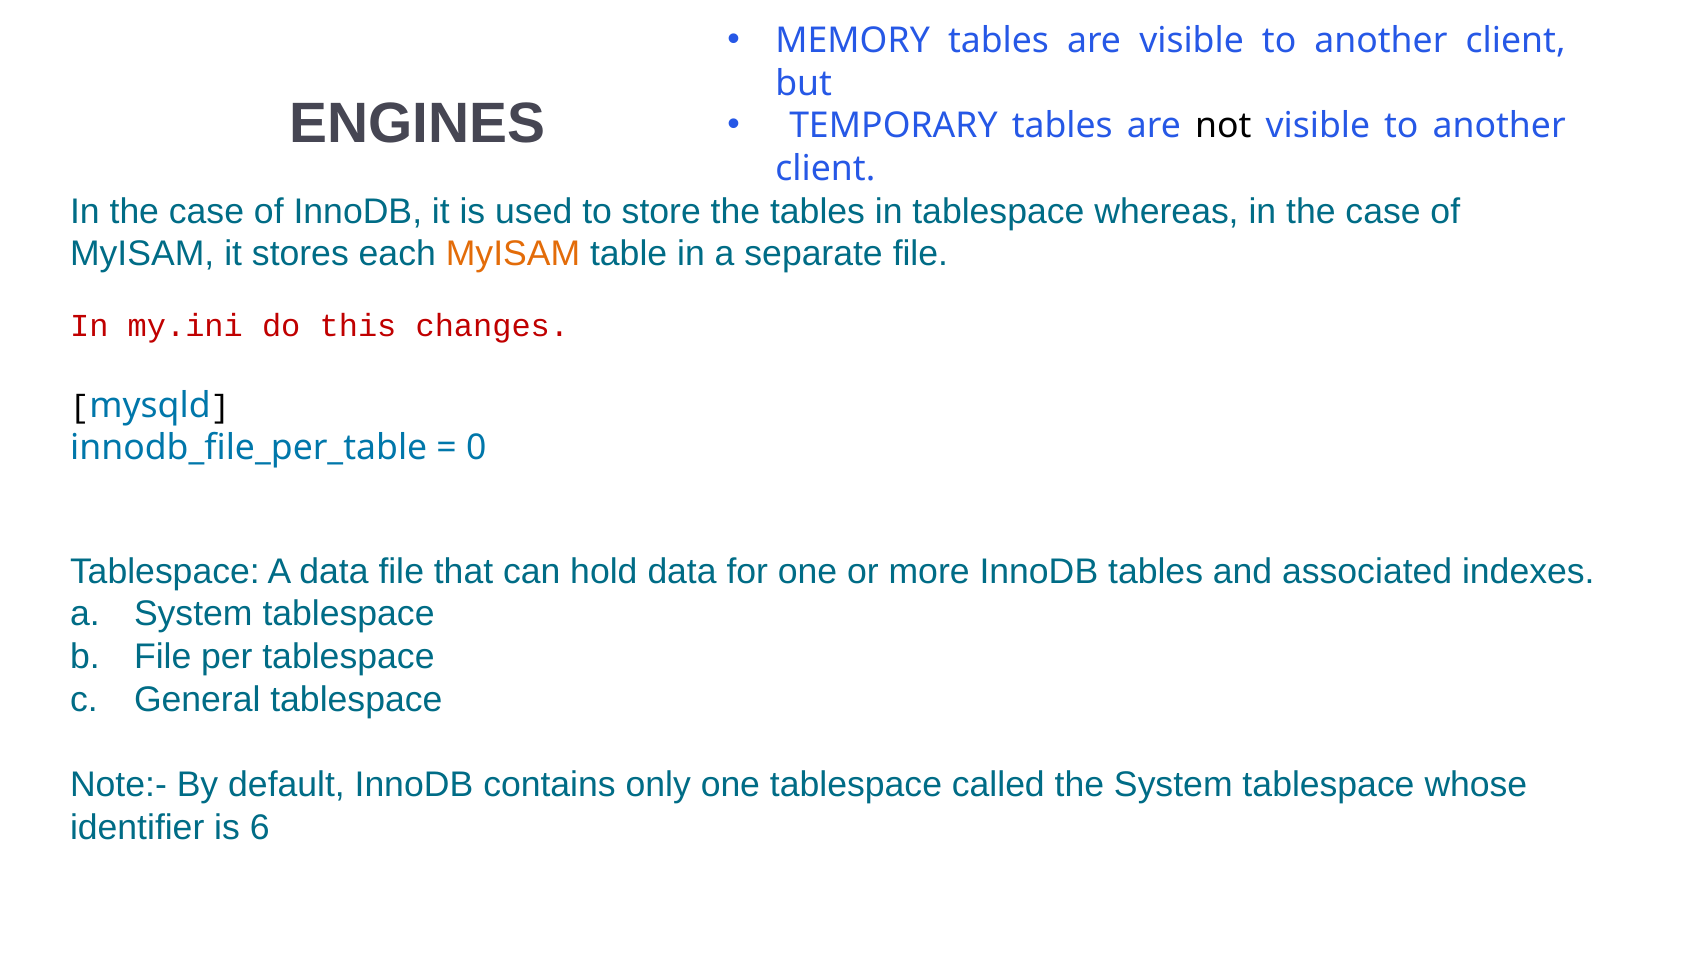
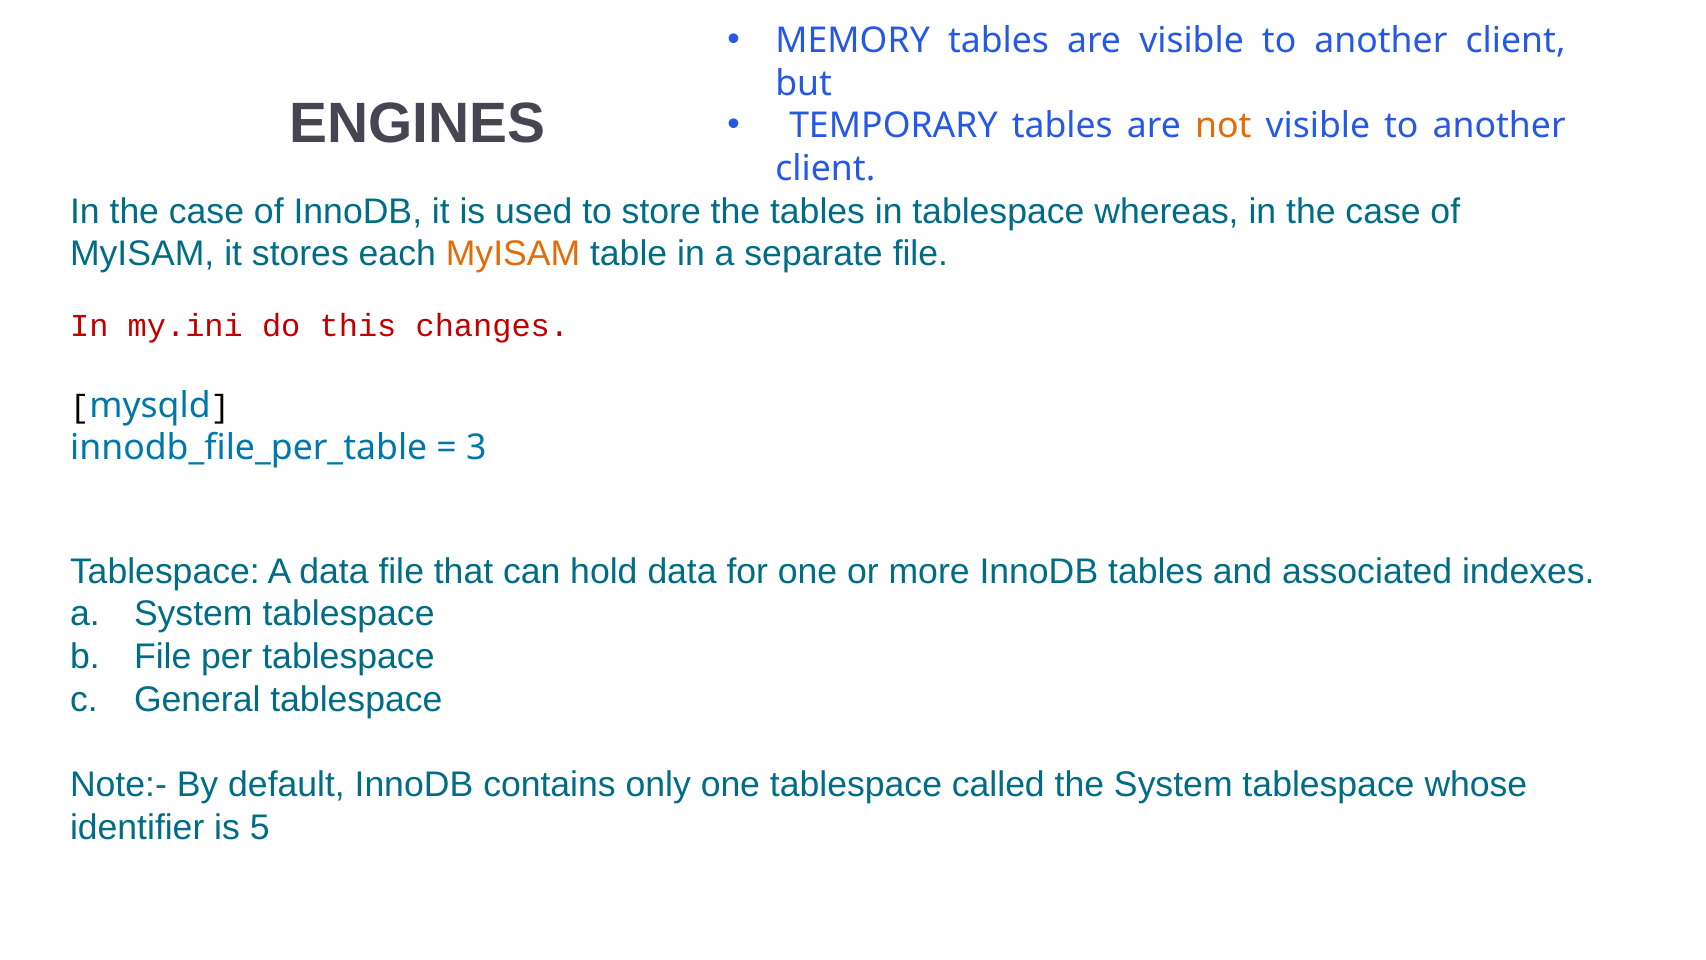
not colour: black -> orange (1223, 126)
0: 0 -> 3 (476, 448)
6: 6 -> 5 (260, 827)
